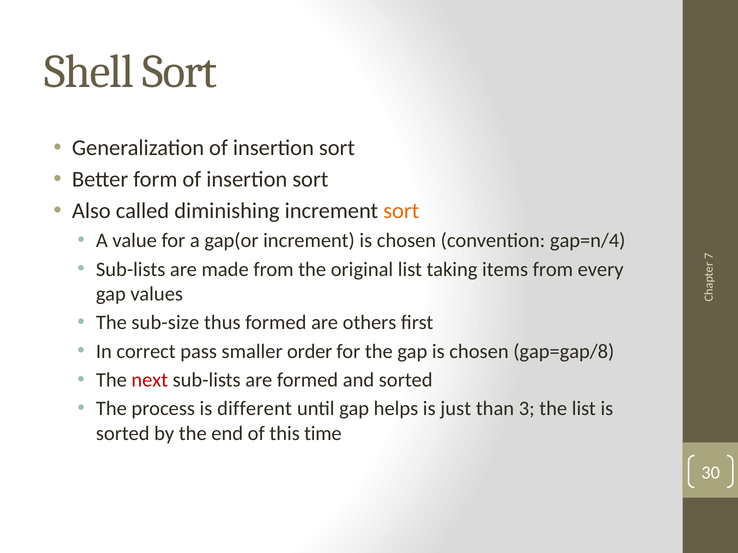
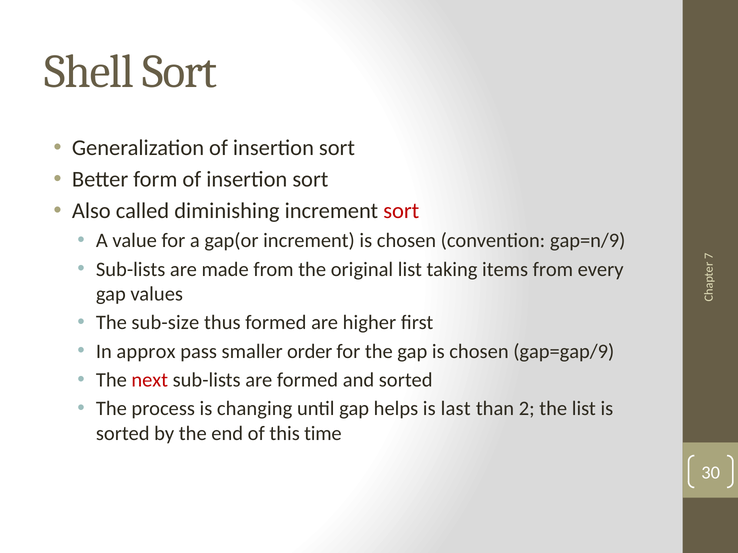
sort colour: orange -> red (401, 211)
gap=n/4: gap=n/4 -> gap=n/9 (588, 241)
others: others -> higher (369, 323)
correct: correct -> approx (146, 352)
gap=gap/8: gap=gap/8 -> gap=gap/9 (564, 352)
different: different -> changing (255, 409)
just: just -> last (456, 409)
3: 3 -> 2 (527, 409)
